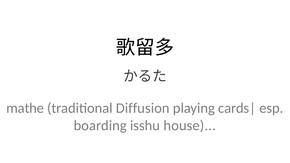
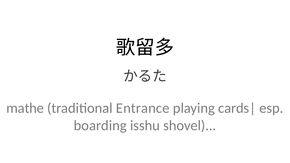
Diffusion: Diffusion -> Entrance (143, 108)
house: house -> shovel (190, 126)
